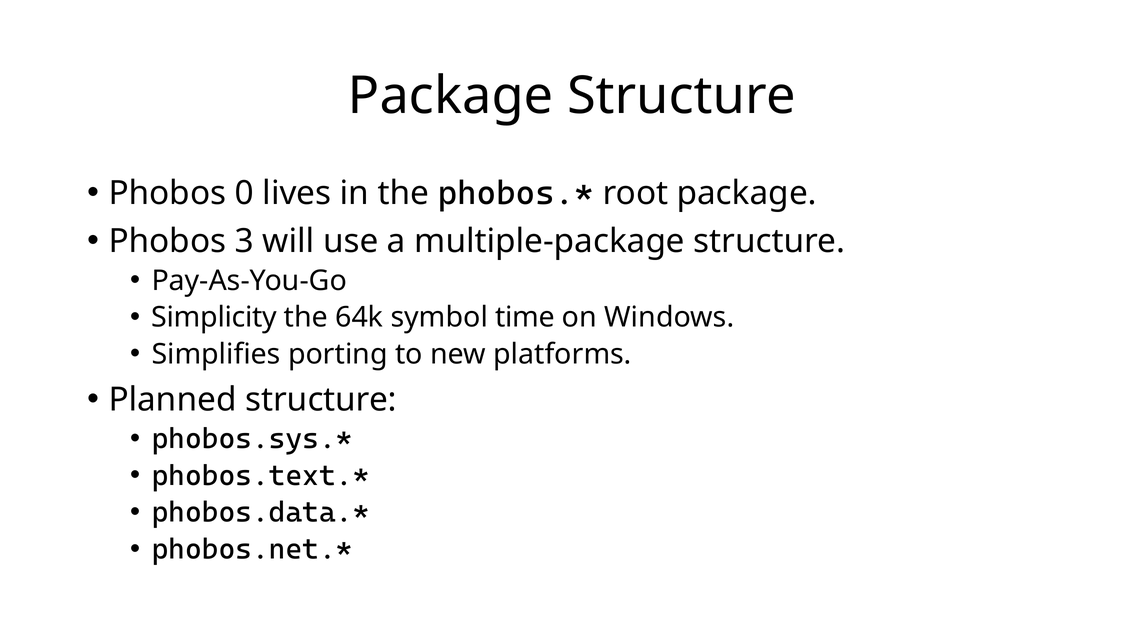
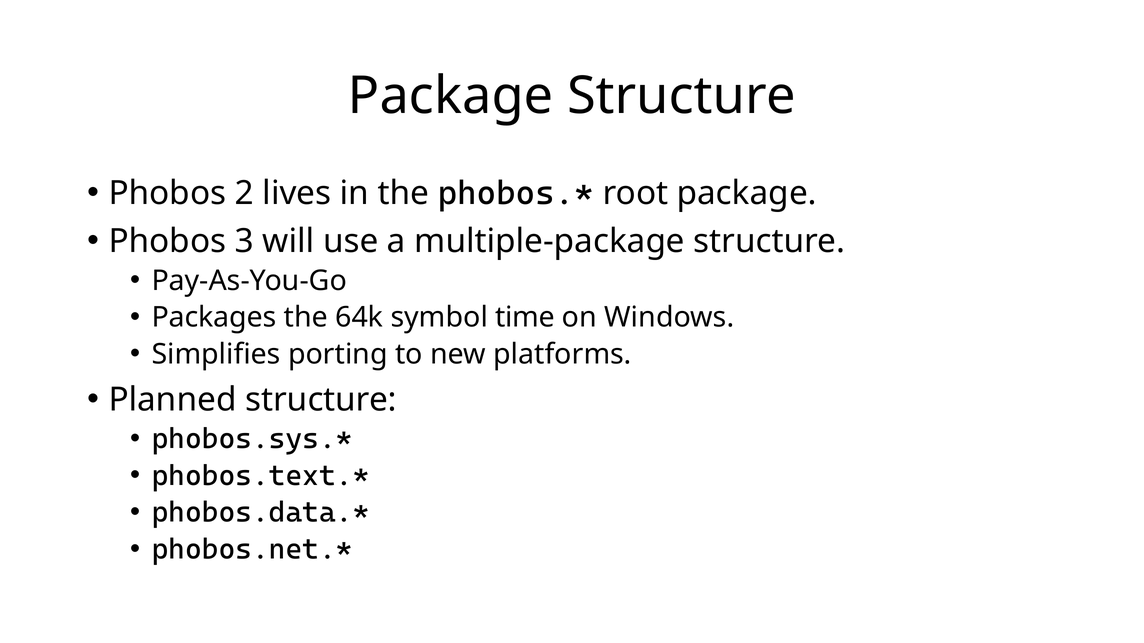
0: 0 -> 2 (244, 193)
Simplicity: Simplicity -> Packages (214, 318)
